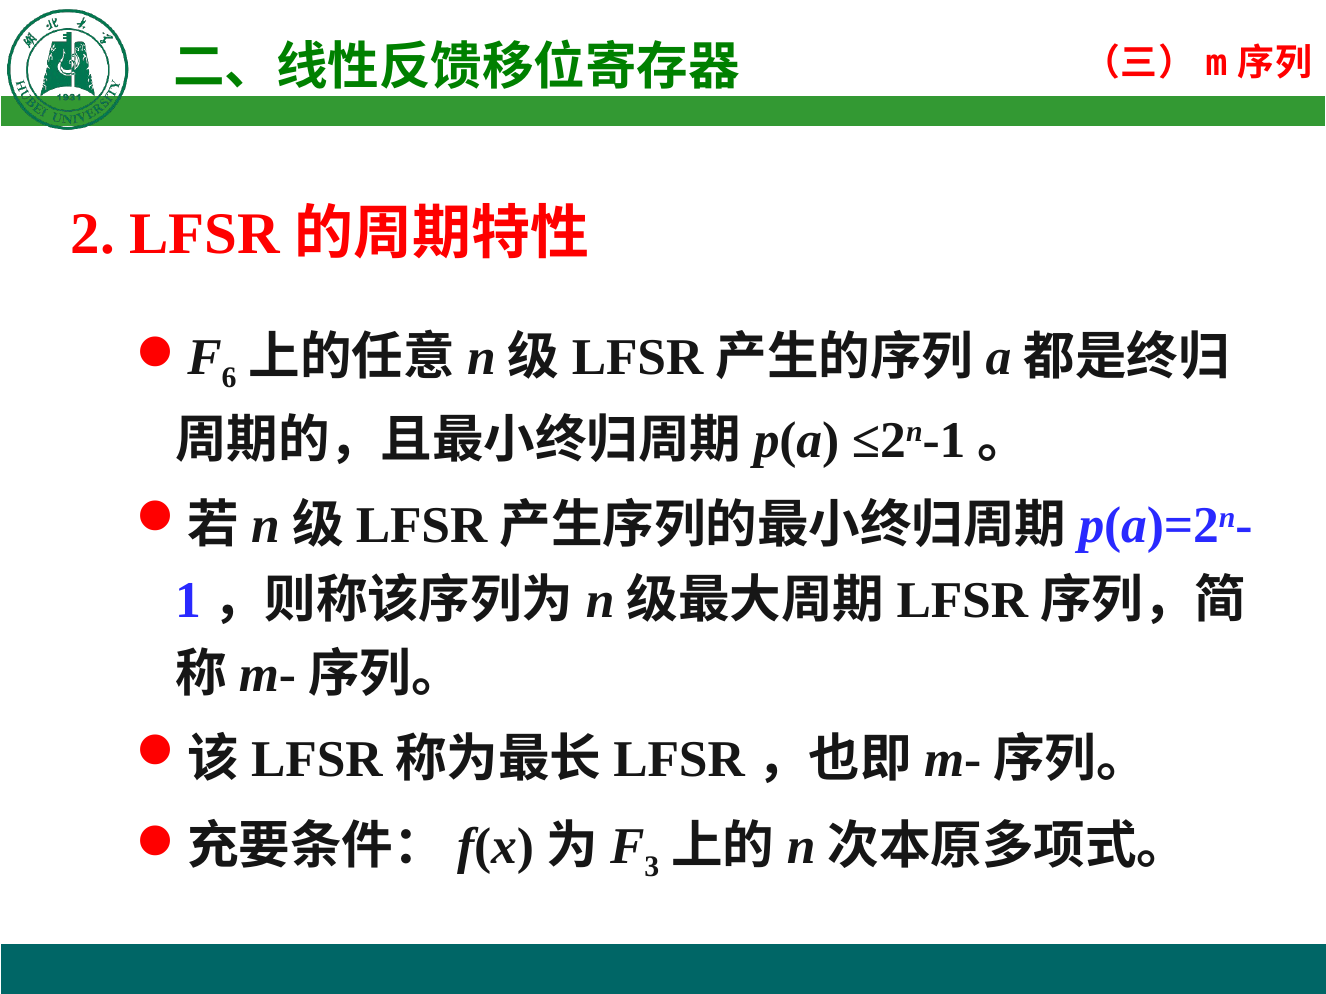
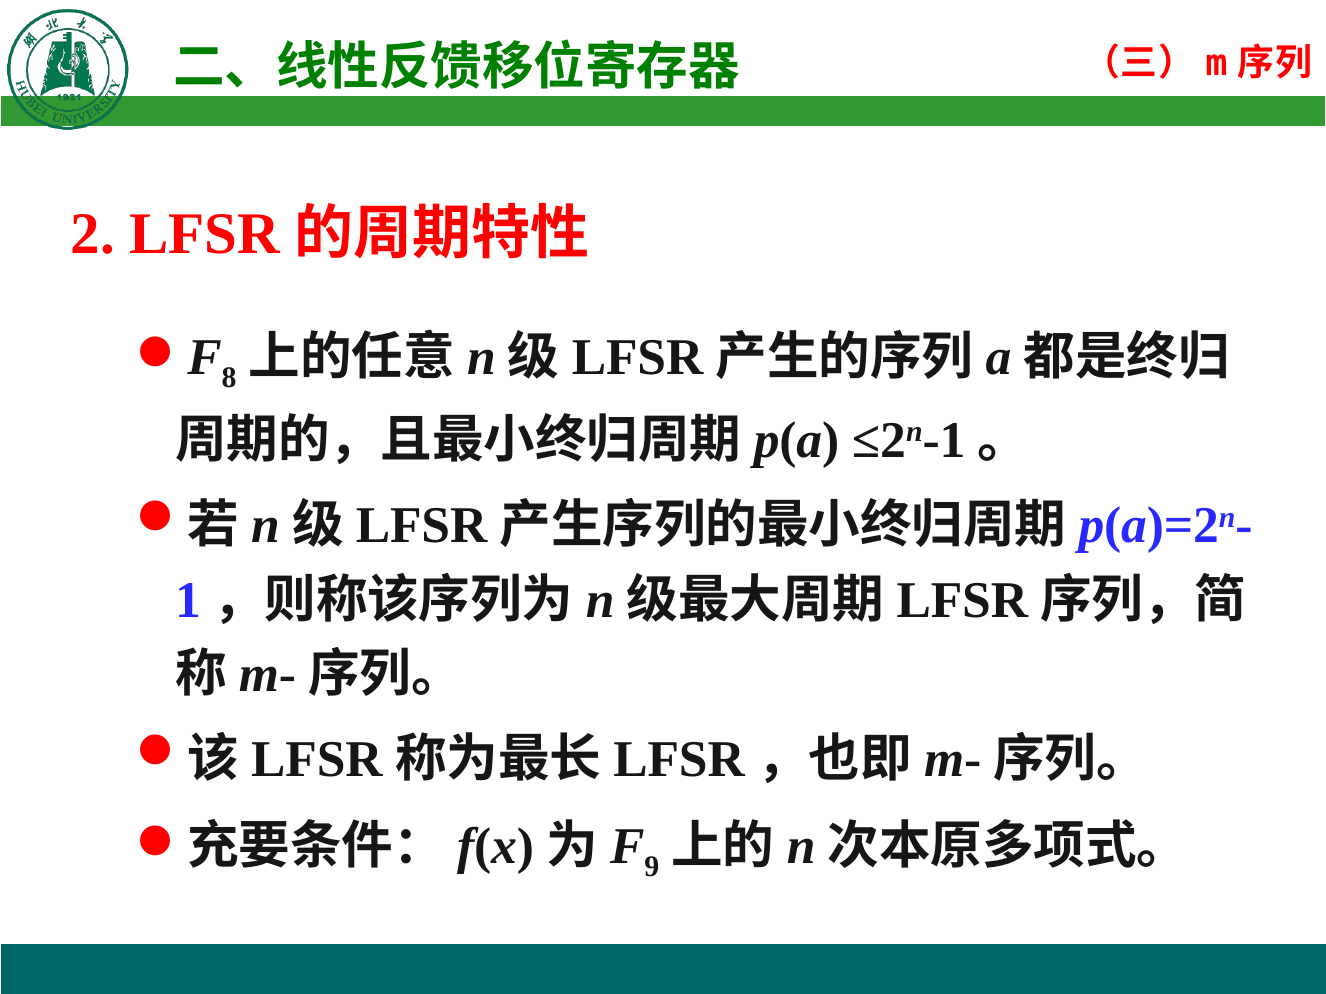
6: 6 -> 8 (229, 378)
3: 3 -> 9 (652, 867)
